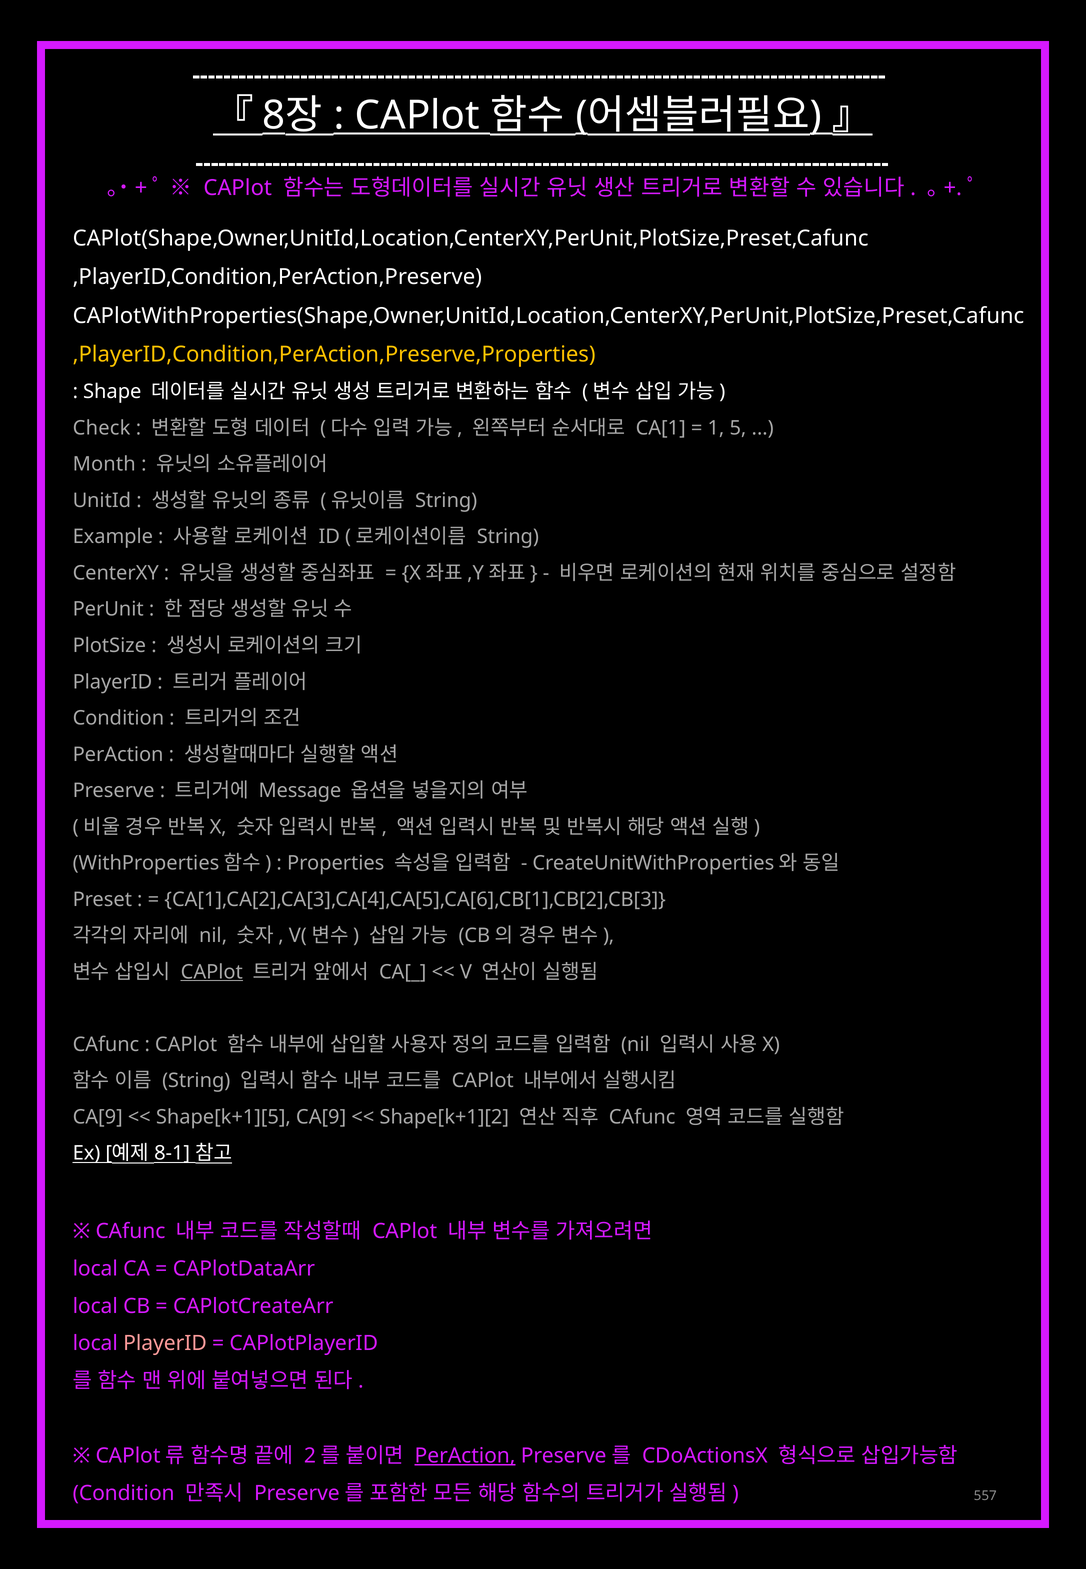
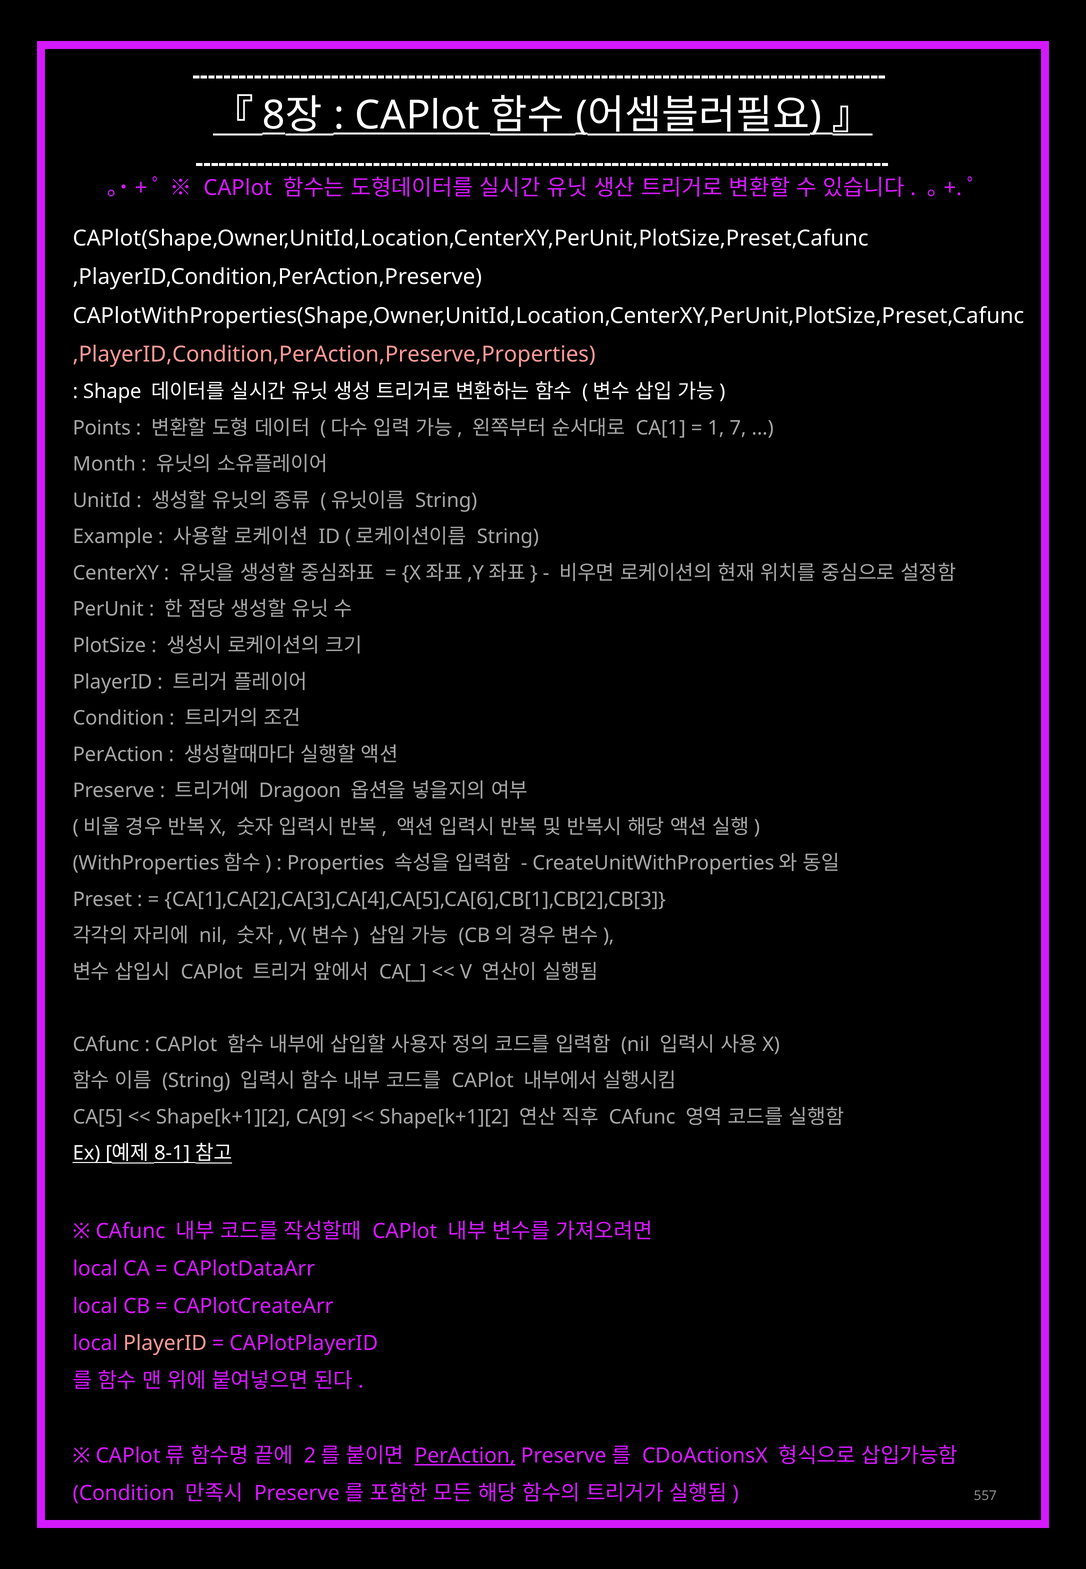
,PlayerID,Condition,PerAction,Preserve,Properties colour: yellow -> pink (334, 354)
Check: Check -> Points (102, 428)
5: 5 -> 7 (738, 428)
Message: Message -> Dragoon (300, 791)
CAPlot underline: present -> none (212, 972)
CA[9: CA[9 -> CA[5 (98, 1117)
Shape[k+1][5: Shape[k+1][5 -> Shape[k+1][2 (223, 1117)
